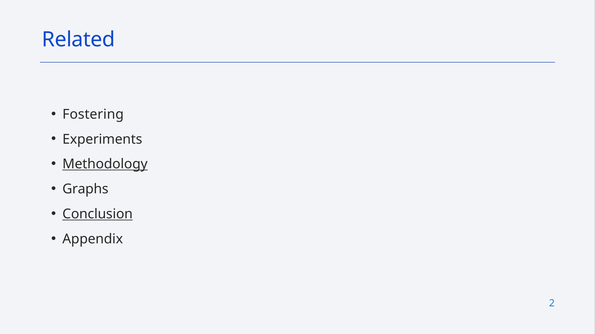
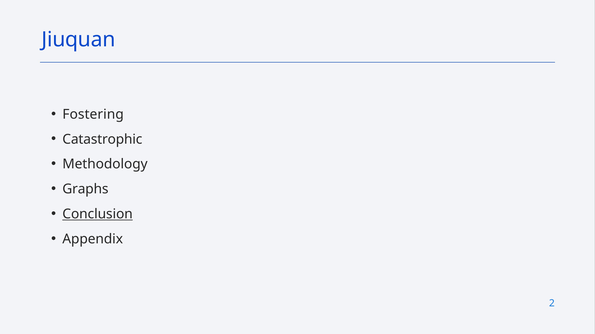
Related: Related -> Jiuquan (79, 40)
Experiments: Experiments -> Catastrophic (102, 139)
Methodology underline: present -> none (105, 165)
